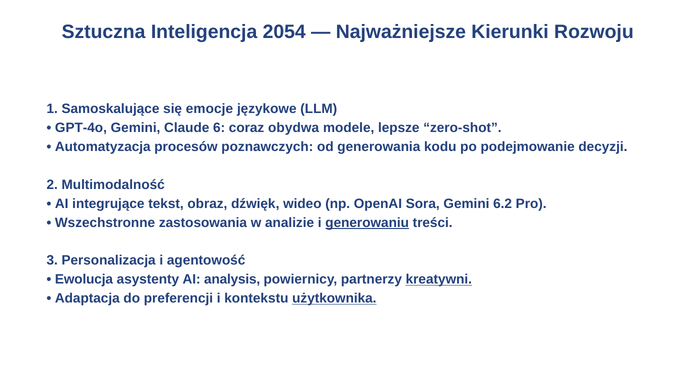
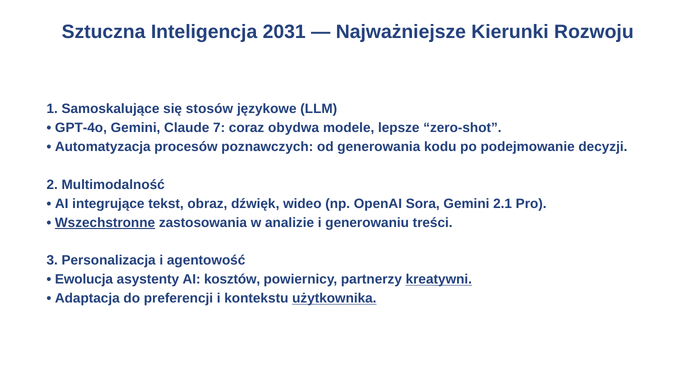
2054: 2054 -> 2031 (284, 32)
emocje: emocje -> stosów (209, 109)
6: 6 -> 7 (219, 128)
6.2: 6.2 -> 2.1 (503, 204)
Wszechstronne underline: none -> present (105, 223)
generowaniu underline: present -> none (367, 223)
analysis: analysis -> kosztów (232, 280)
